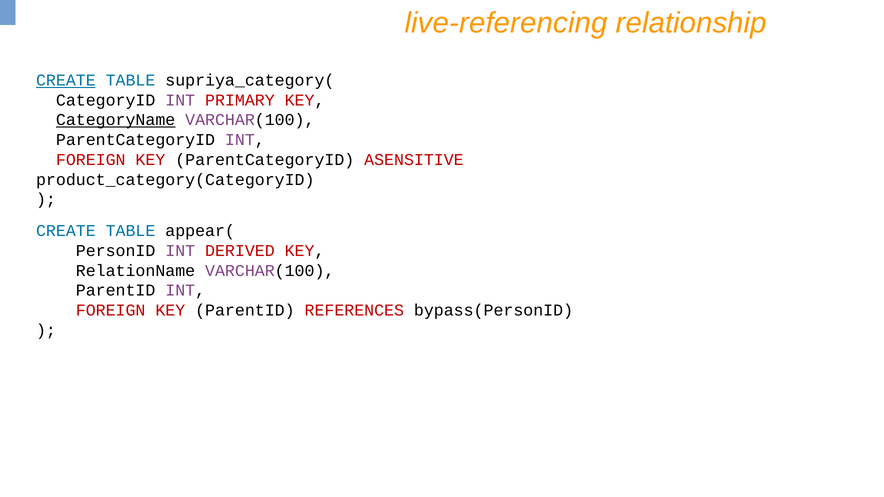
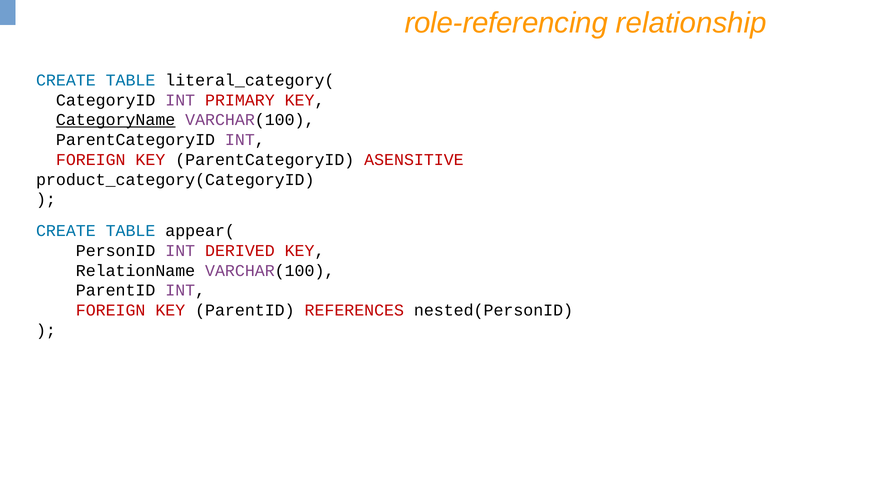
live-referencing: live-referencing -> role-referencing (506, 23)
CREATE underline: present -> none (66, 80)
supriya_category(: supriya_category( -> literal_category( (250, 80)
bypass(PersonID: bypass(PersonID -> nested(PersonID (494, 310)
